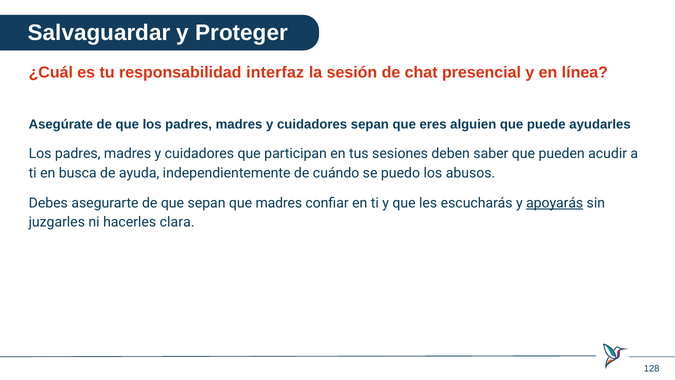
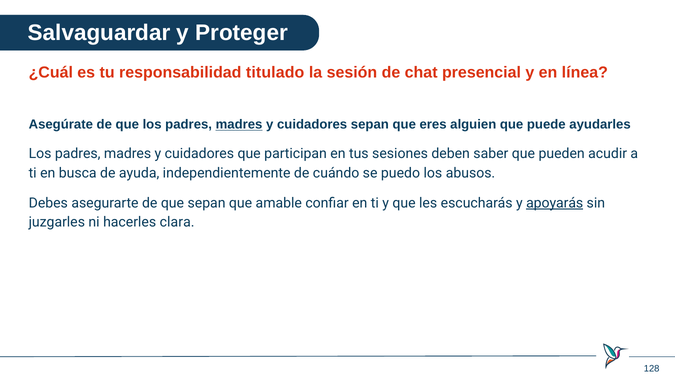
interfaz: interfaz -> titulado (275, 72)
madres underline: none -> present (239, 124)
que madres: madres -> amable (279, 203)
